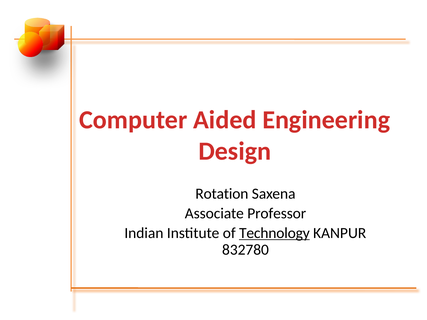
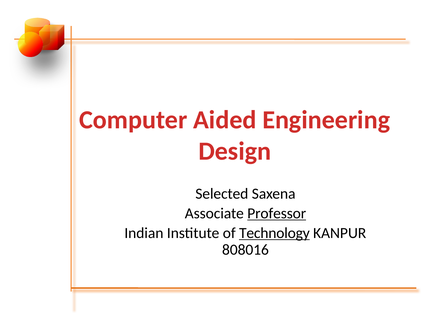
Rotation: Rotation -> Selected (222, 194)
Professor underline: none -> present (277, 214)
832780: 832780 -> 808016 (245, 250)
